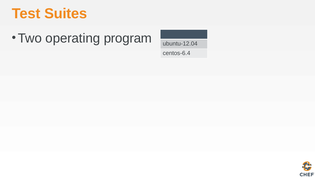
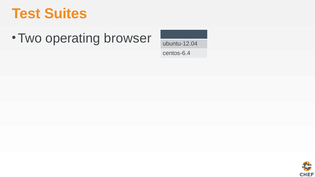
program: program -> browser (128, 38)
